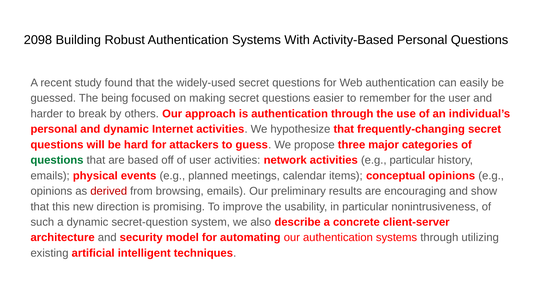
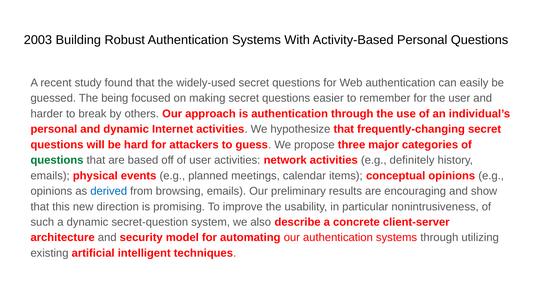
2098: 2098 -> 2003 (38, 40)
e.g particular: particular -> definitely (412, 160)
derived colour: red -> blue (109, 191)
